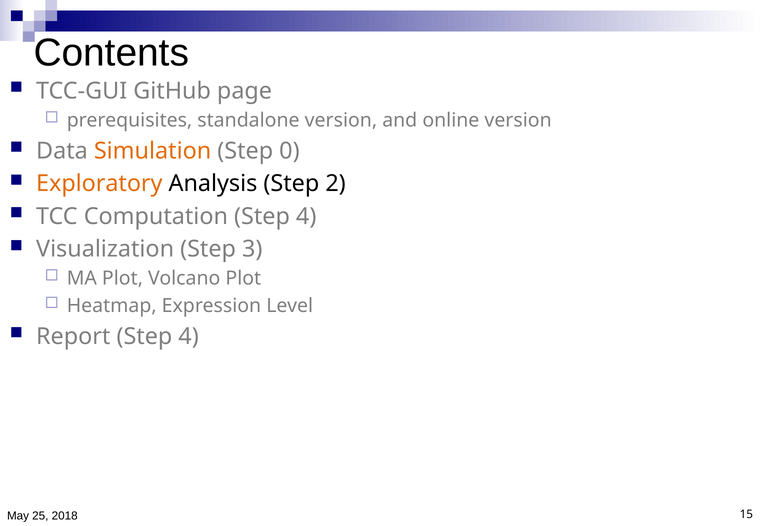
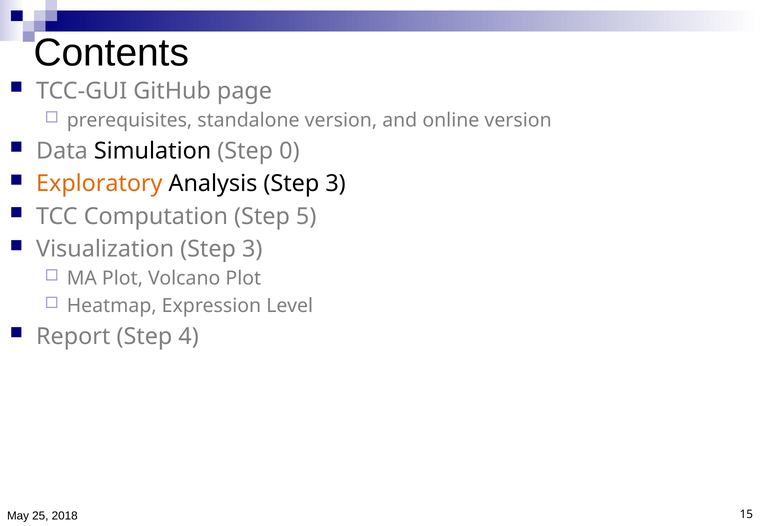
Simulation colour: orange -> black (153, 151)
Analysis Step 2: 2 -> 3 (336, 184)
Computation Step 4: 4 -> 5 (306, 216)
